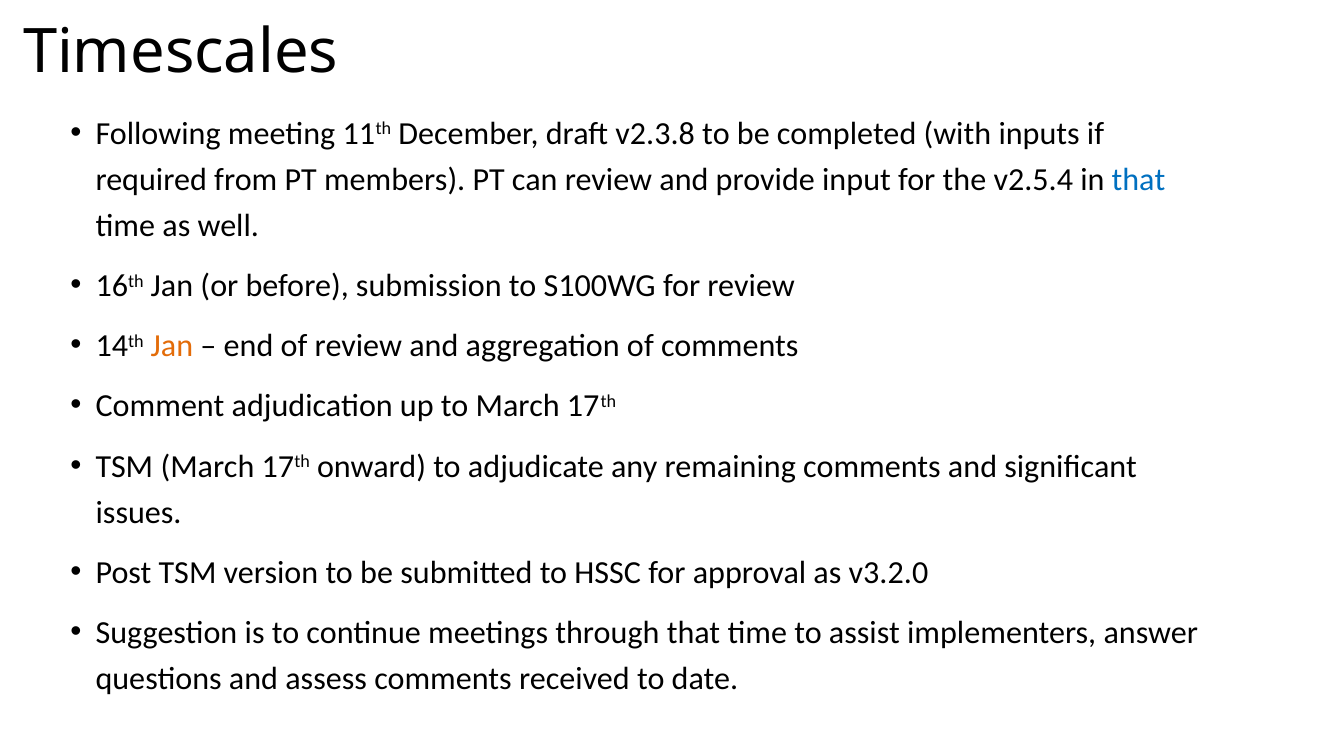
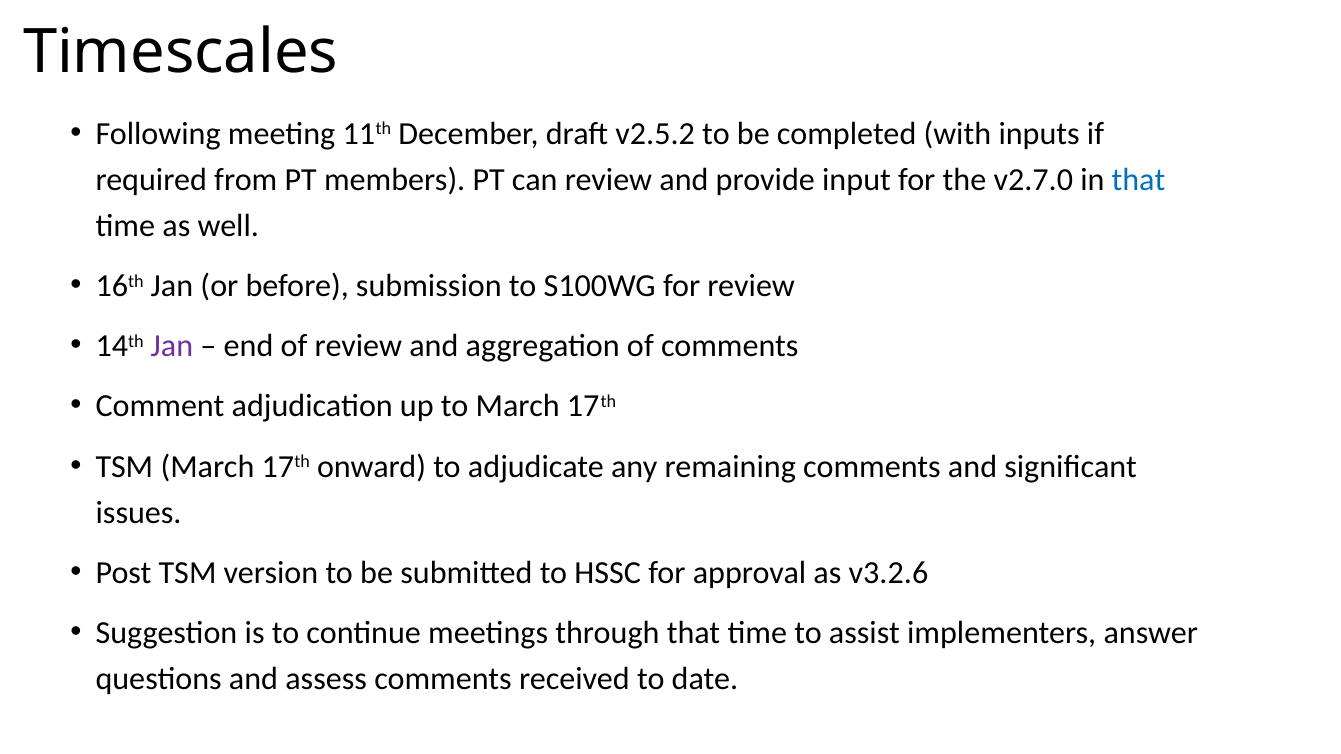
v2.3.8: v2.3.8 -> v2.5.2 (655, 133)
v2.5.4: v2.5.4 -> v2.7.0 (1033, 180)
Jan colour: orange -> purple (172, 346)
v3.2.0: v3.2.0 -> v3.2.6 (888, 573)
